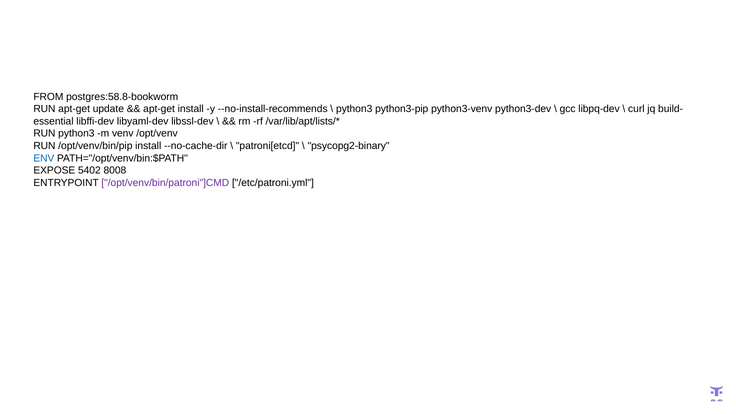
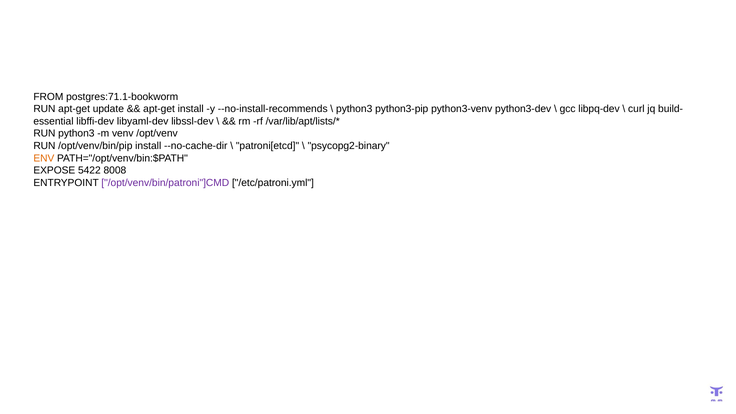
postgres:58.8-bookworm: postgres:58.8-bookworm -> postgres:71.1-bookworm (122, 97)
ENV colour: blue -> orange (44, 158)
5402: 5402 -> 5422 (89, 170)
